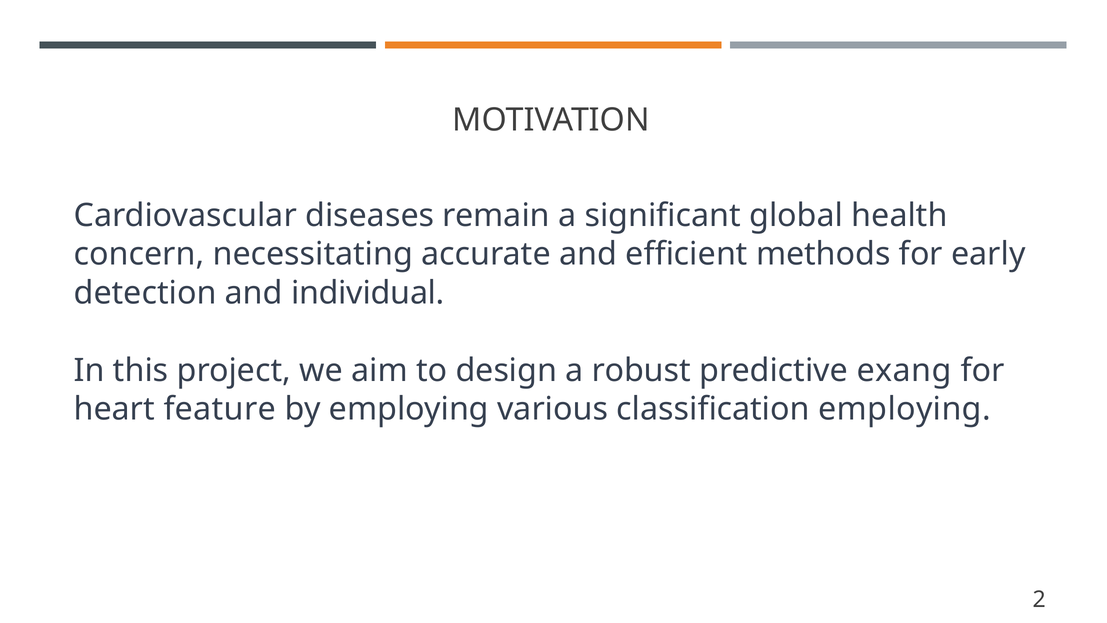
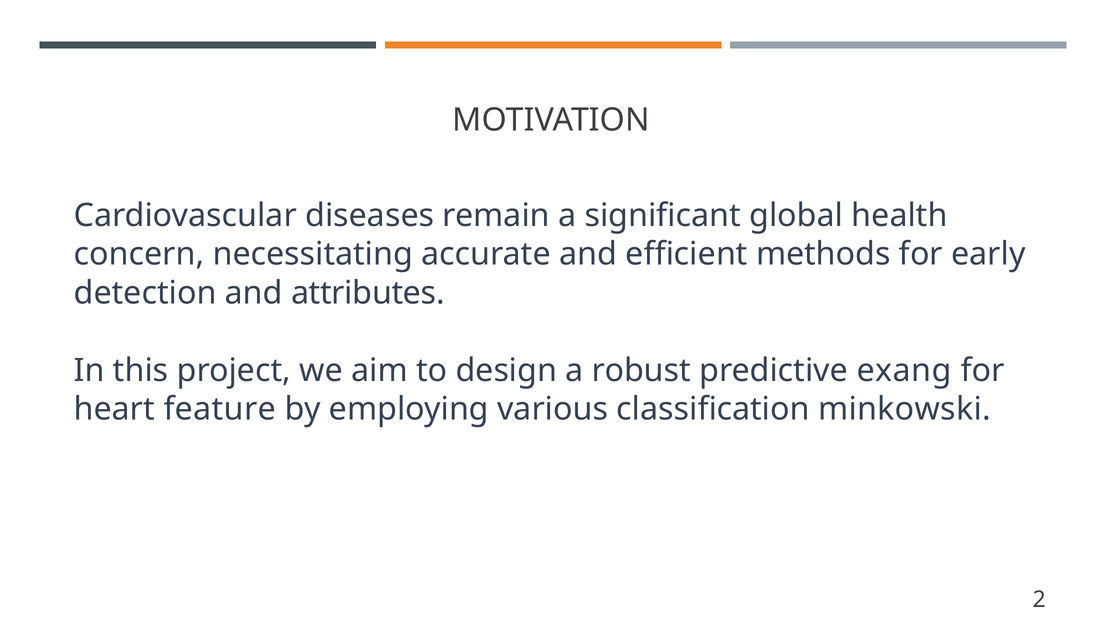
individual: individual -> attributes (368, 293)
classification employing: employing -> minkowski (905, 409)
